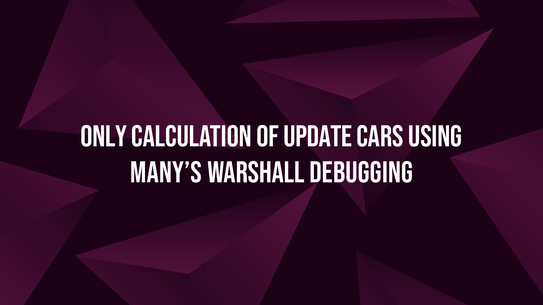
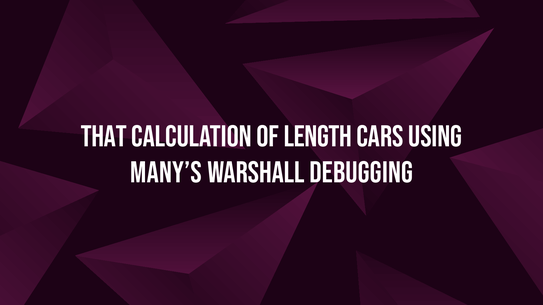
Only: Only -> That (104, 137)
update: update -> length (318, 137)
